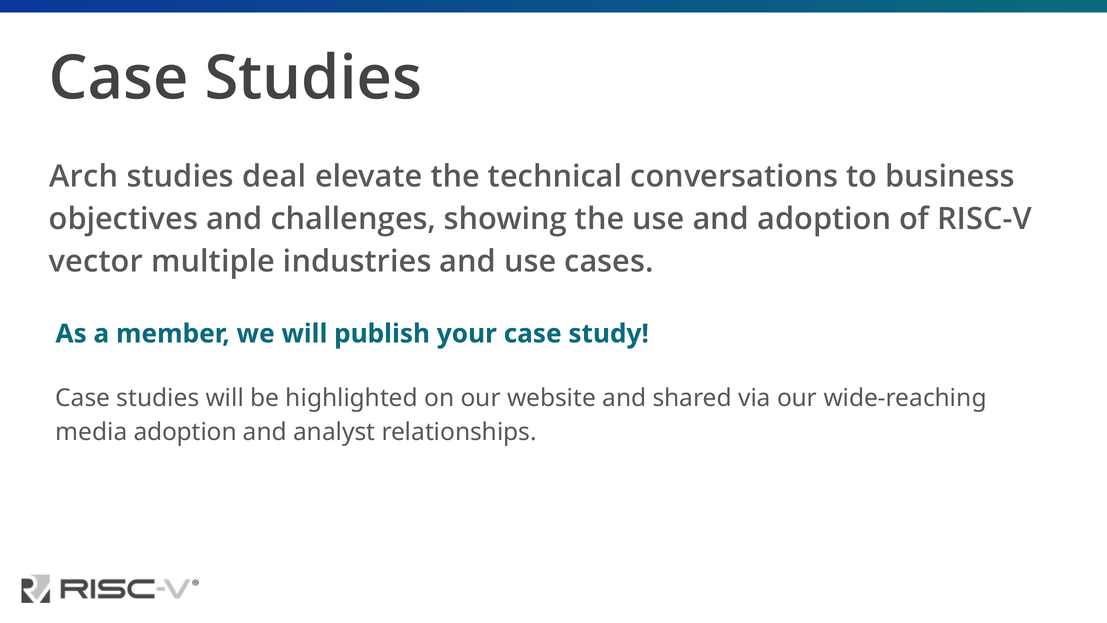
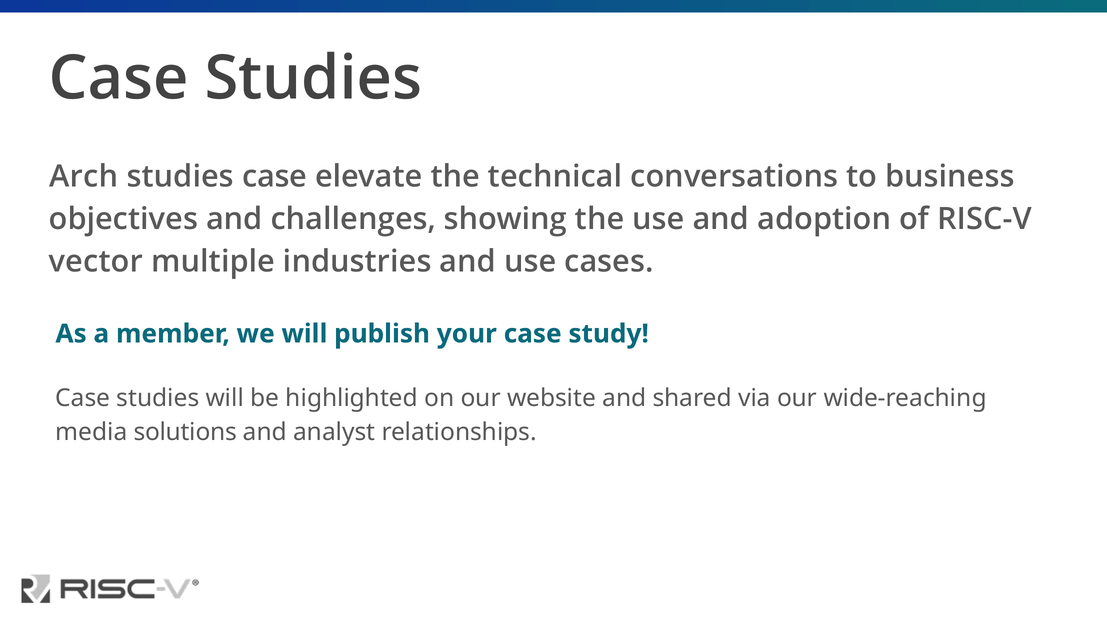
studies deal: deal -> case (275, 177)
media adoption: adoption -> solutions (185, 432)
